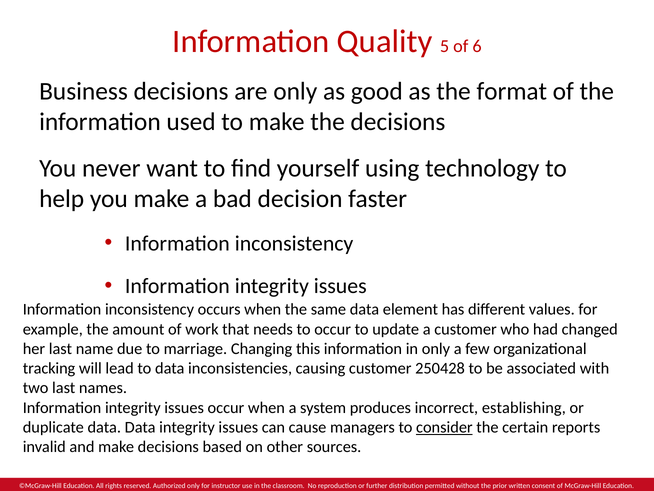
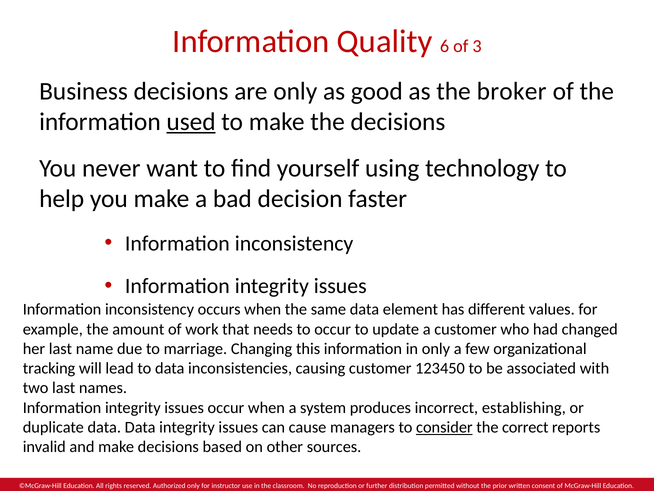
5: 5 -> 6 (445, 46)
6: 6 -> 3 (477, 46)
format: format -> broker (512, 91)
used underline: none -> present (191, 122)
250428: 250428 -> 123450 (440, 368)
certain: certain -> correct (525, 427)
